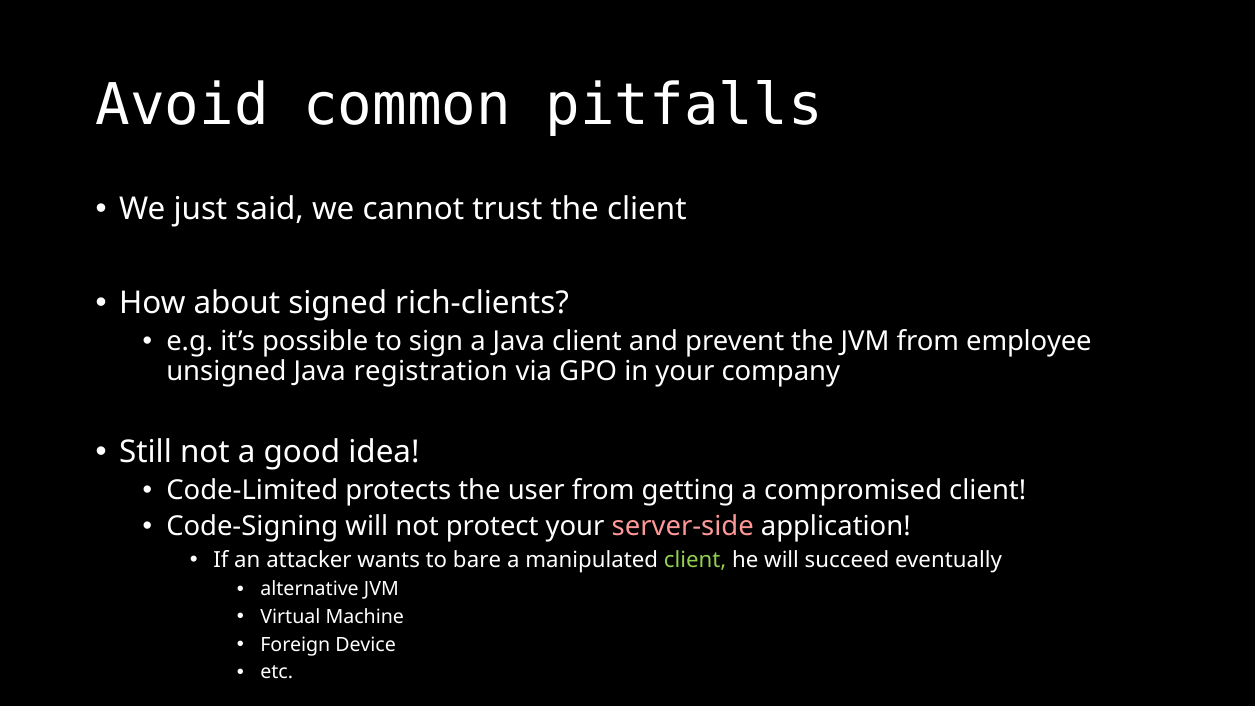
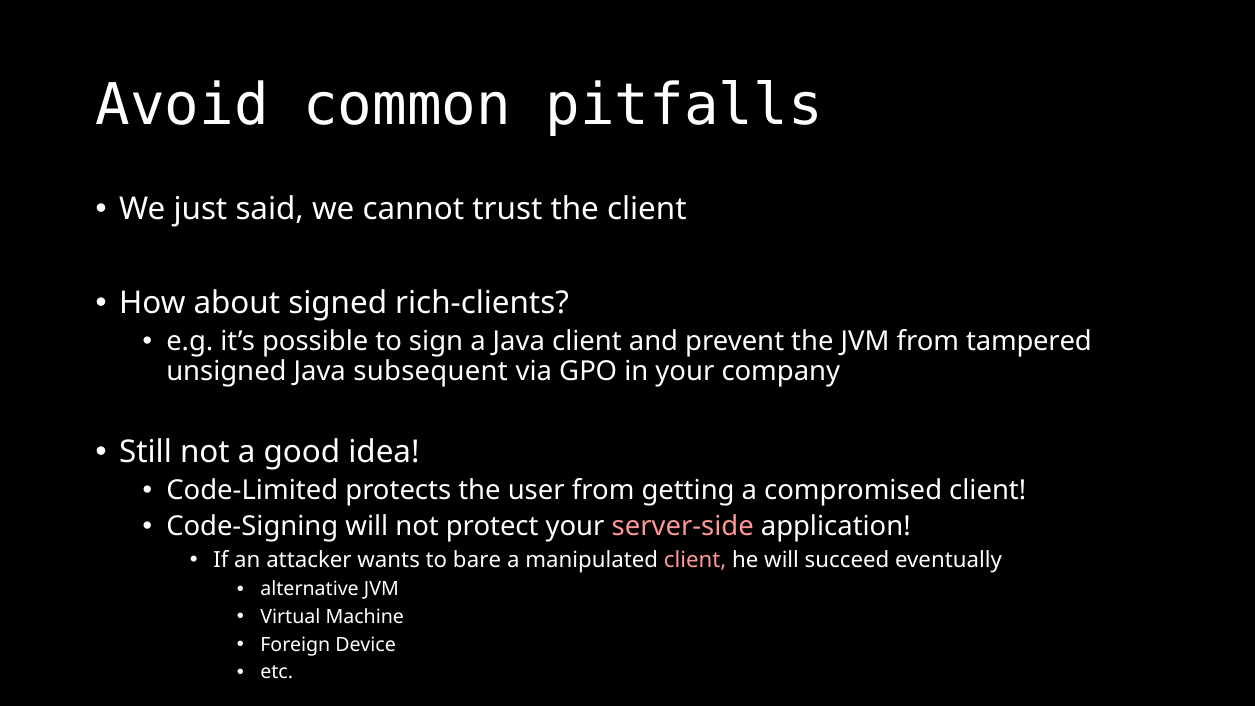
employee: employee -> tampered (1029, 342)
registration: registration -> subsequent (431, 371)
client colour: light green -> pink (695, 560)
